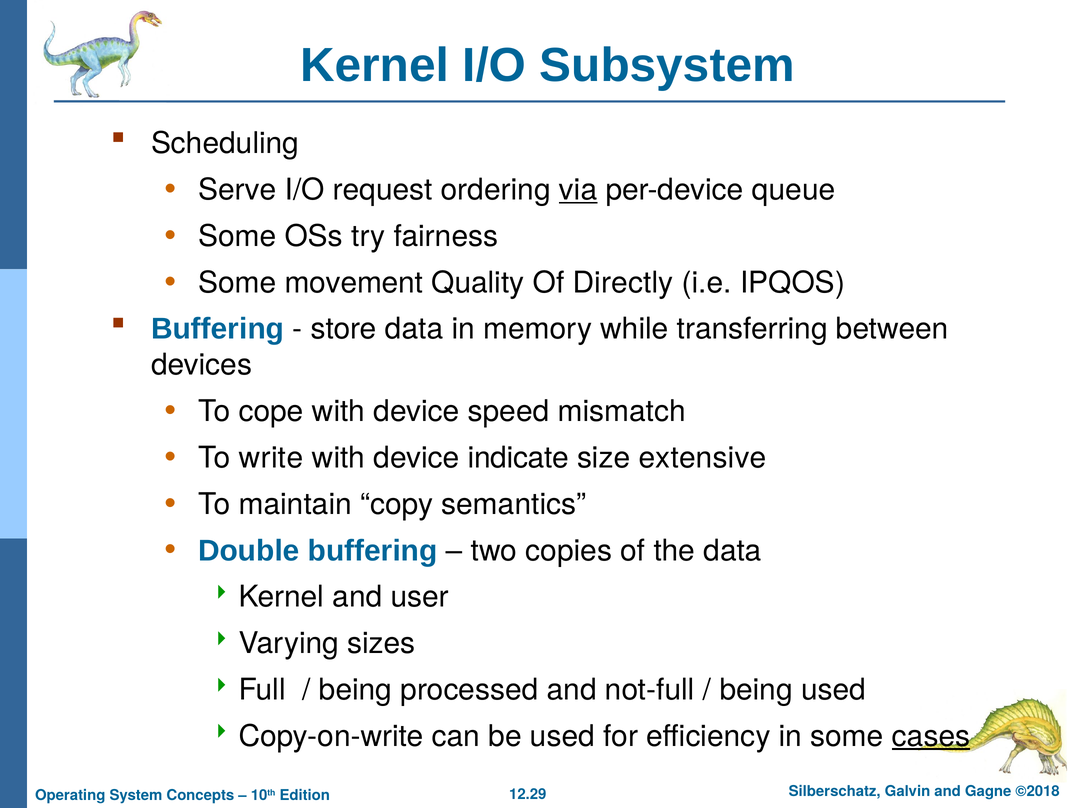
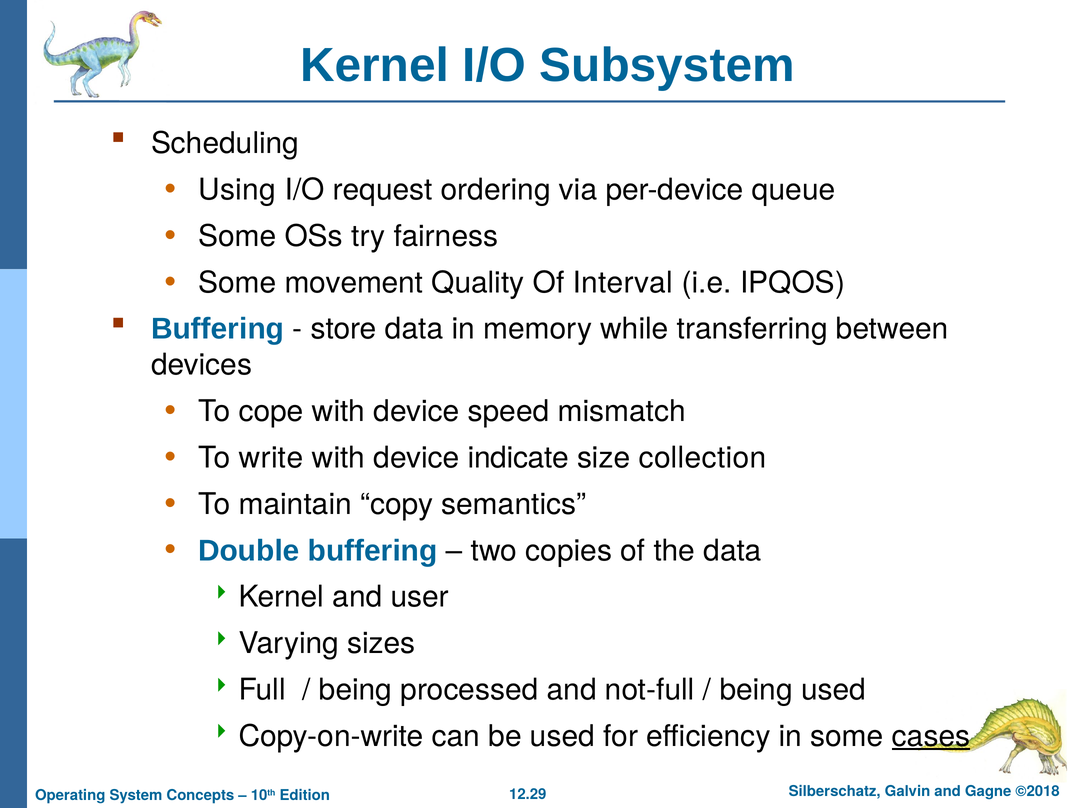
Serve: Serve -> Using (237, 190)
via underline: present -> none (578, 190)
Directly: Directly -> Interval (623, 283)
extensive: extensive -> collection (702, 458)
